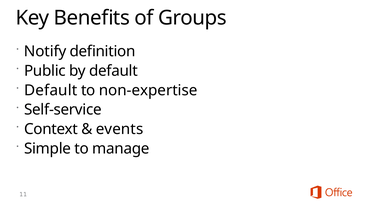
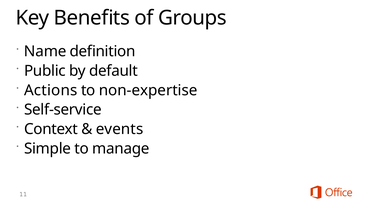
Notify: Notify -> Name (45, 51)
Default: Default -> Actions (51, 90)
